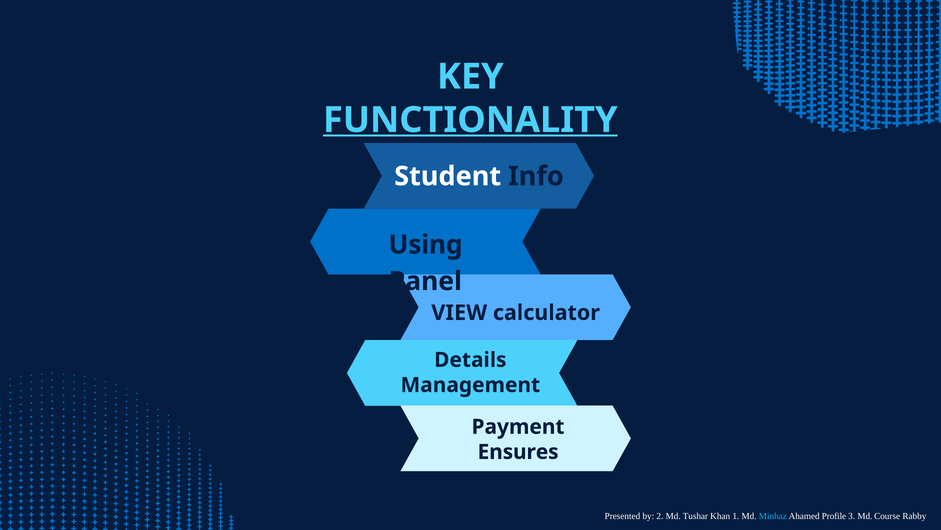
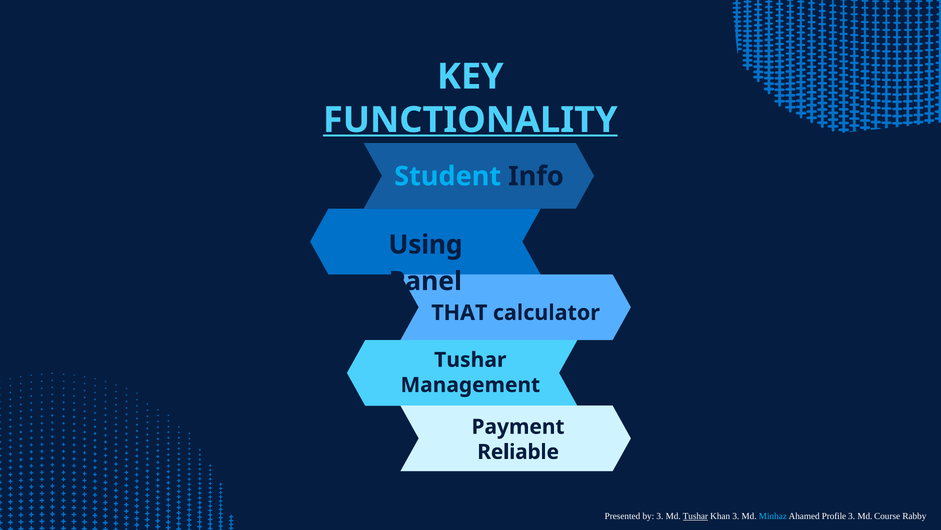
Student colour: white -> light blue (448, 176)
VIEW: VIEW -> THAT (459, 312)
Details: Details -> Tushar (470, 359)
Ensures: Ensures -> Reliable (518, 451)
by 2: 2 -> 3 (660, 516)
Tushar underline: none -> present (695, 516)
Khan 1: 1 -> 3 (736, 516)
